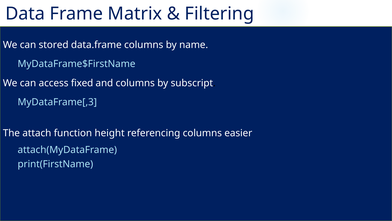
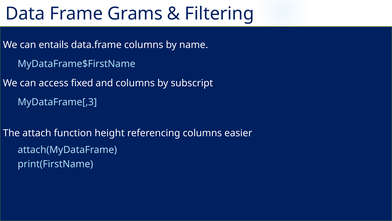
Matrix: Matrix -> Grams (135, 14)
stored: stored -> entails (54, 45)
